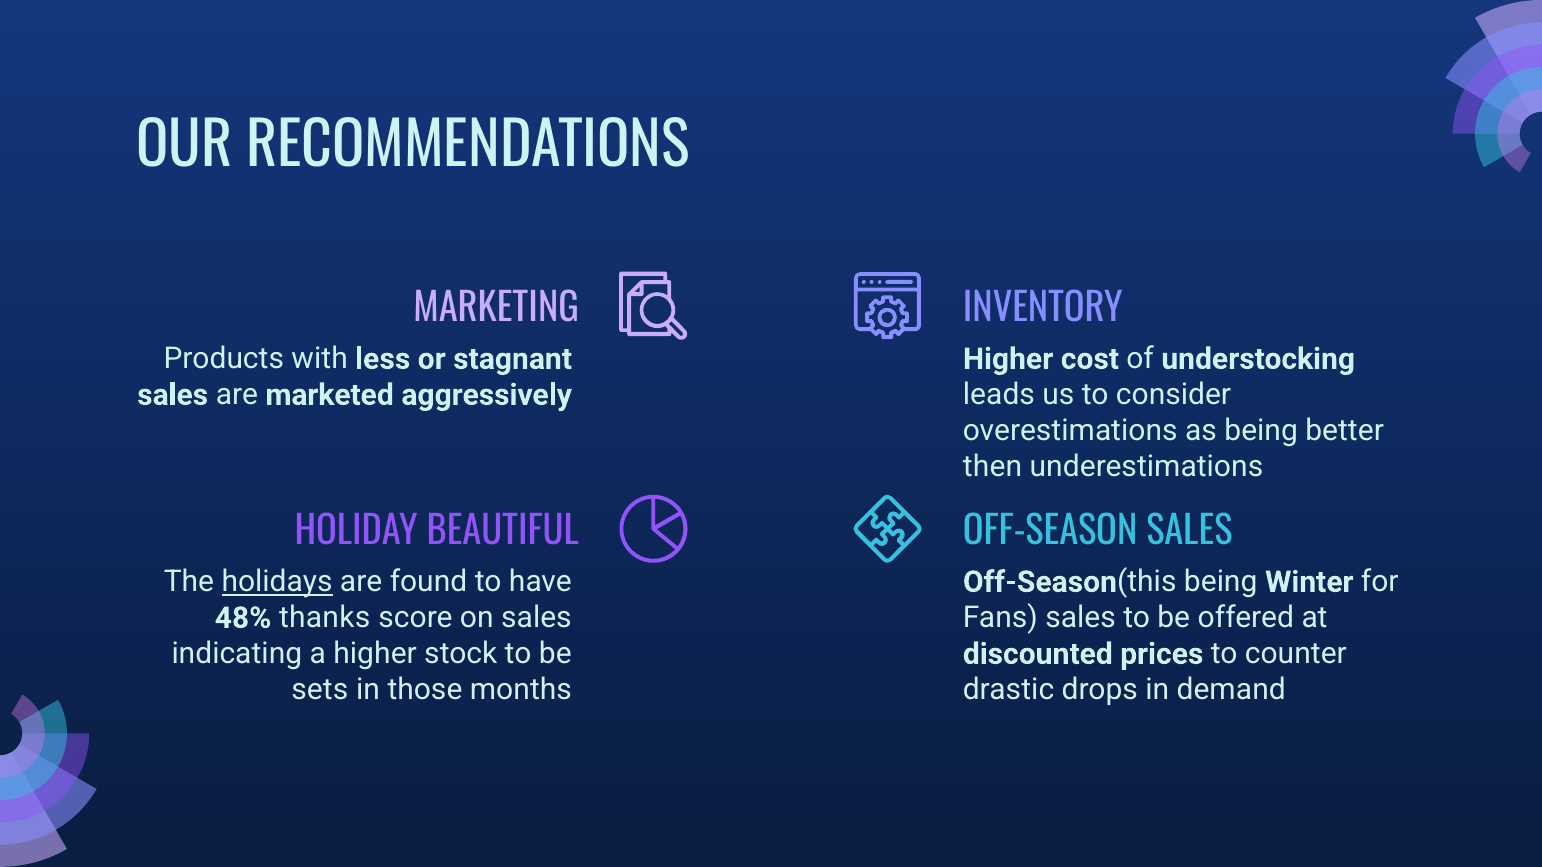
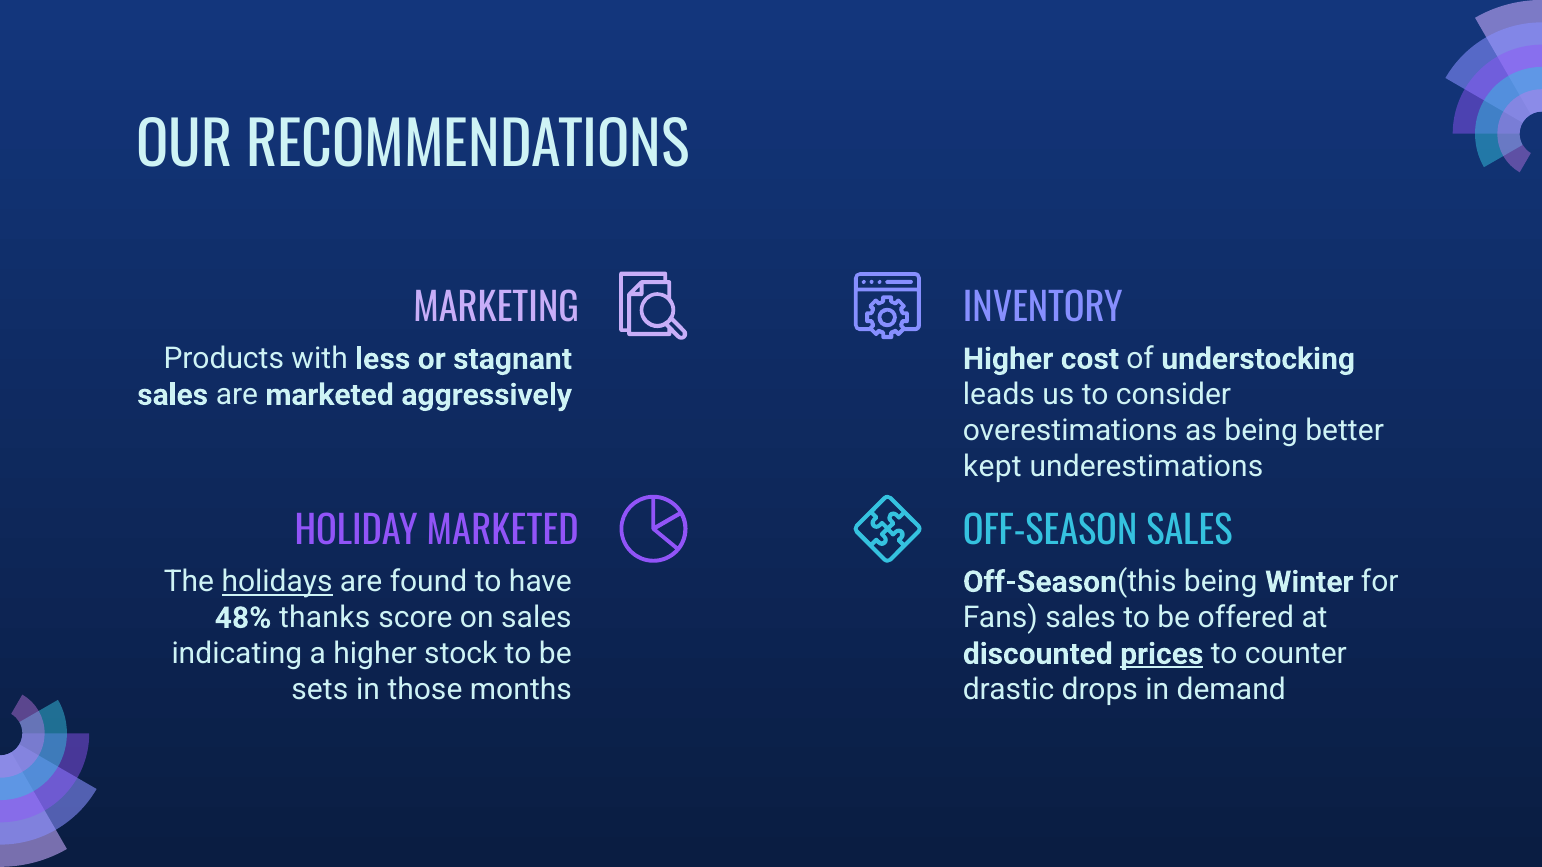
then: then -> kept (992, 467)
HOLIDAY BEAUTIFUL: BEAUTIFUL -> MARKETED (503, 532)
prices underline: none -> present (1162, 654)
